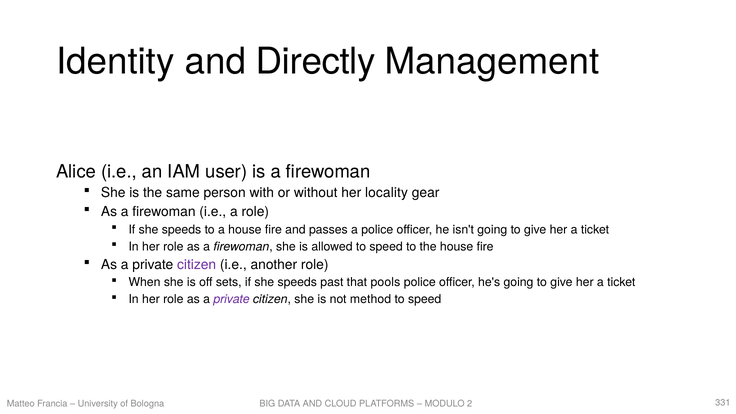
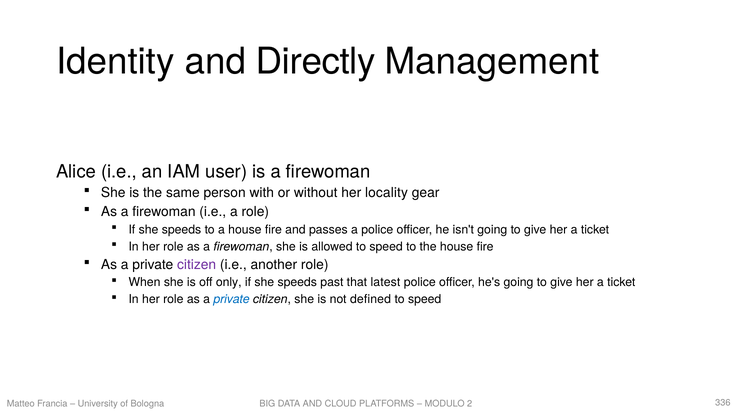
sets: sets -> only (229, 282)
pools: pools -> latest (385, 282)
private colour: purple -> blue (232, 299)
method: method -> defined (370, 299)
331: 331 -> 336 (723, 403)
